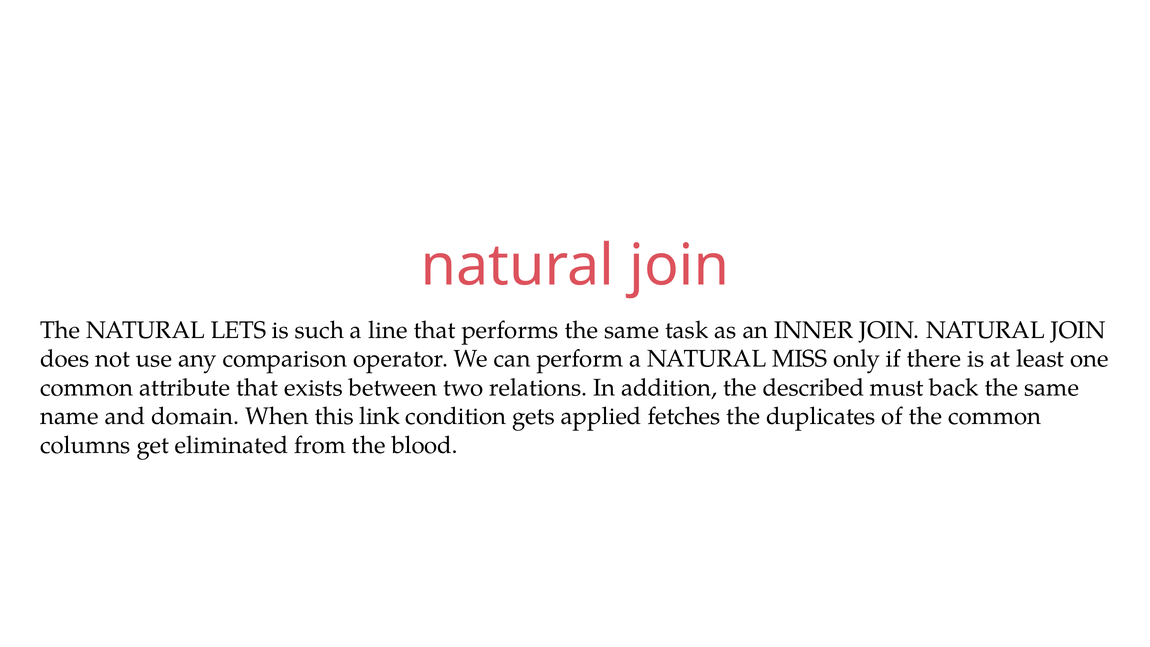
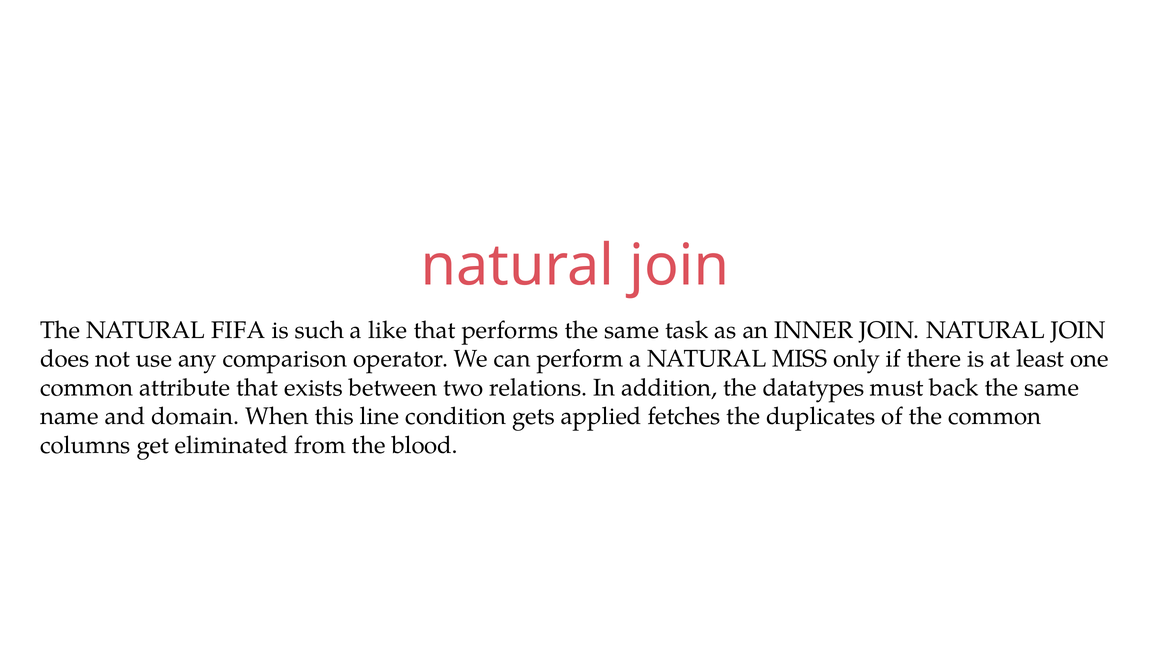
LETS: LETS -> FIFA (238, 330)
line: line -> like (388, 330)
described: described -> datatypes (814, 388)
link: link -> line (379, 416)
